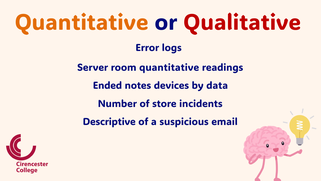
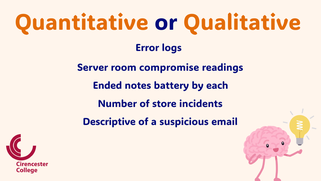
Qualitative colour: red -> orange (242, 23)
room quantitative: quantitative -> compromise (169, 67)
devices: devices -> battery (171, 85)
data: data -> each (217, 85)
